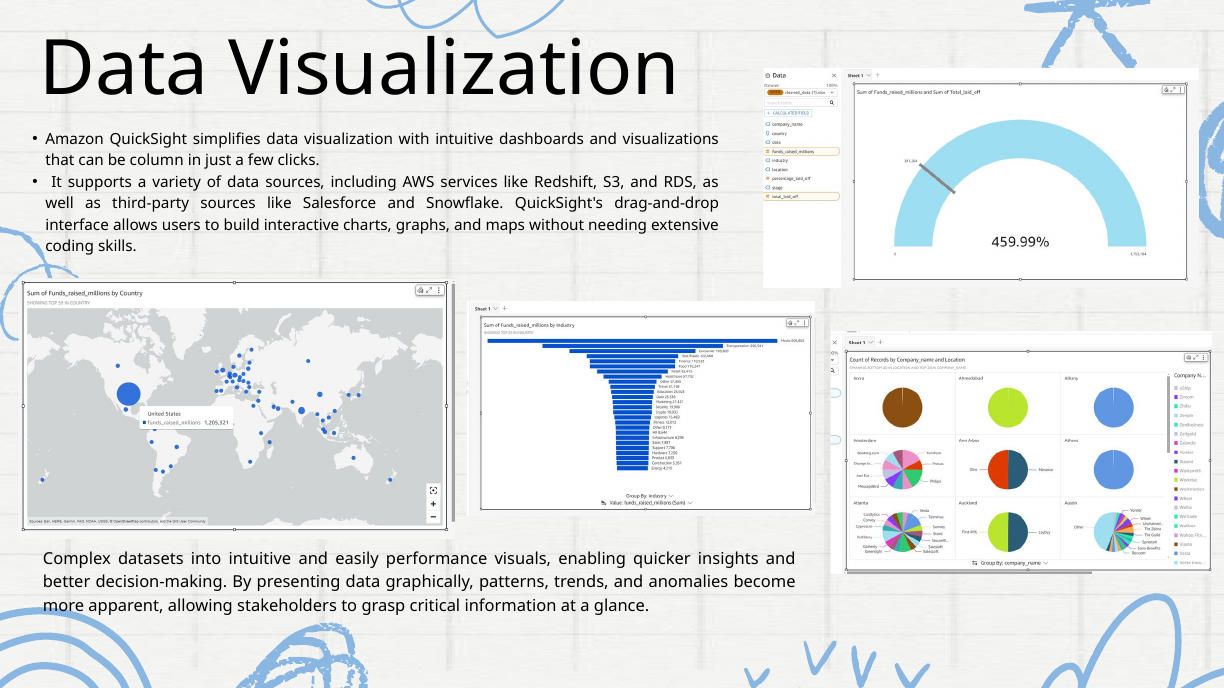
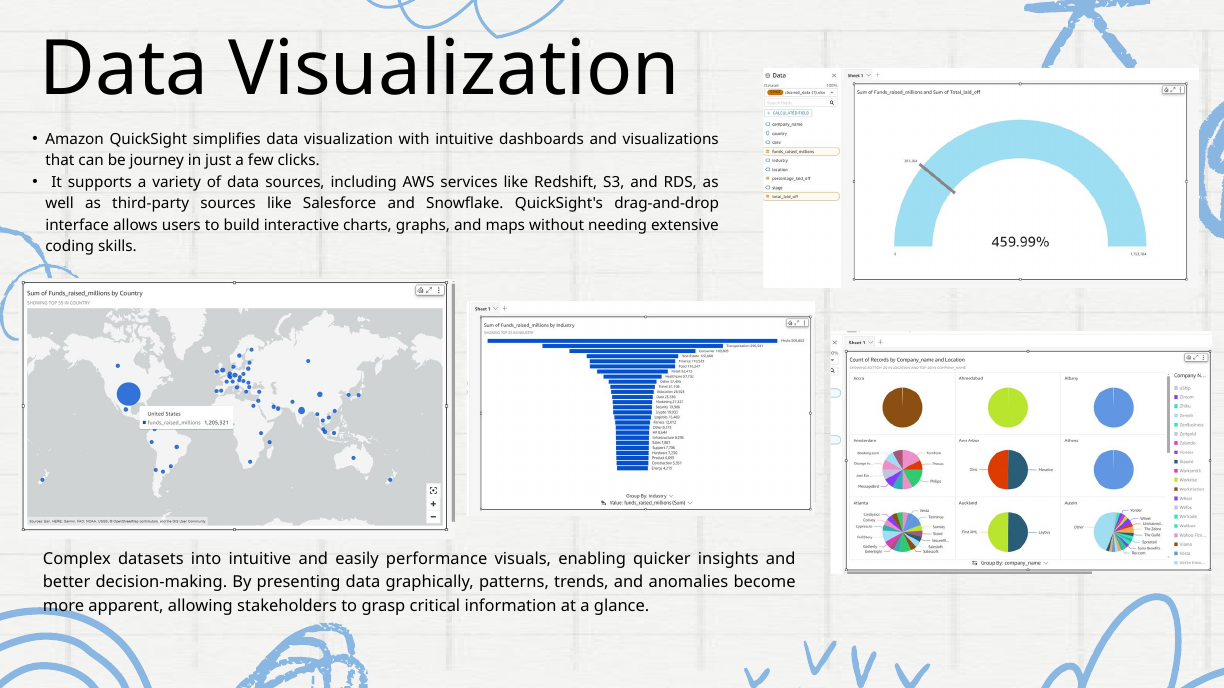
column: column -> journey (157, 161)
